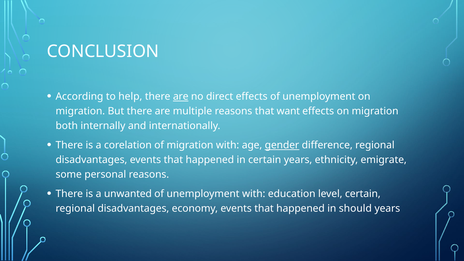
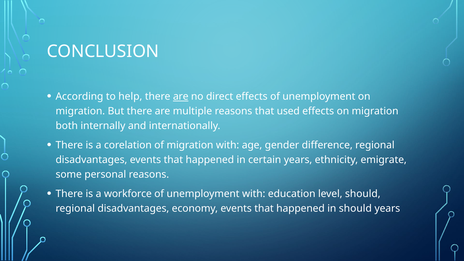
want: want -> used (288, 111)
gender underline: present -> none (282, 145)
unwanted: unwanted -> workforce (128, 194)
level certain: certain -> should (363, 194)
